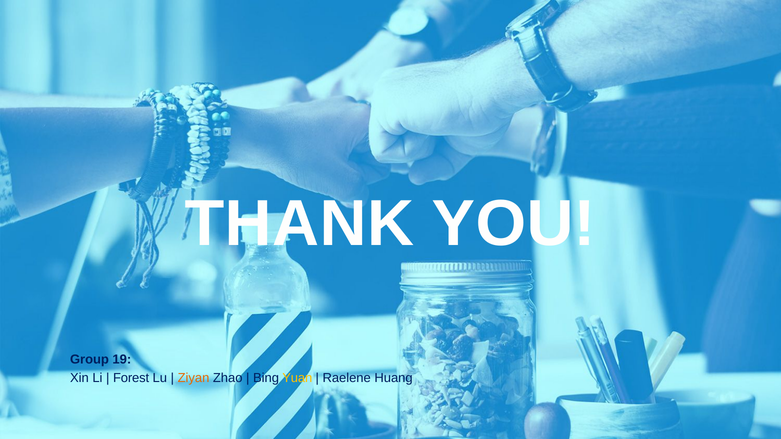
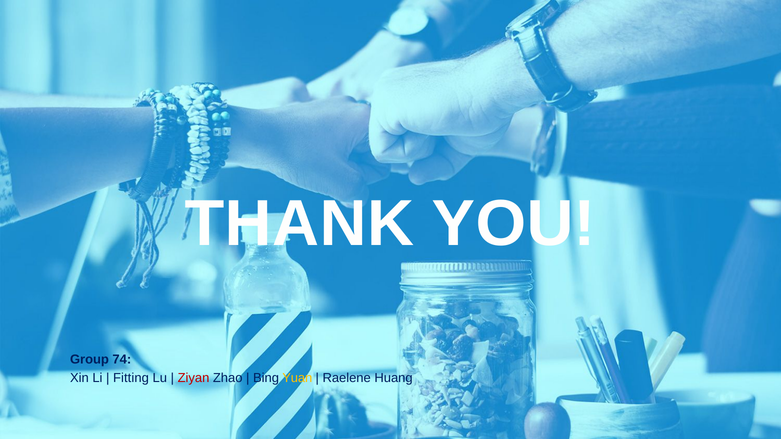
19: 19 -> 74 (122, 360)
Forest: Forest -> Fitting (131, 378)
Ziyan colour: orange -> red (194, 378)
